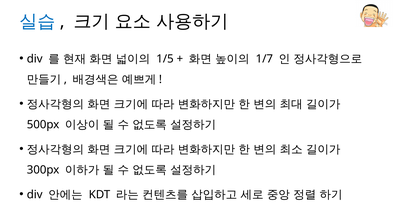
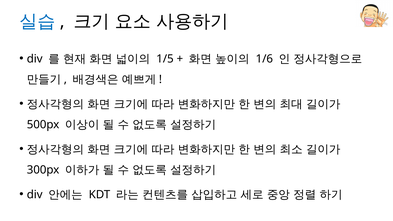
1/7: 1/7 -> 1/6 (264, 59)
